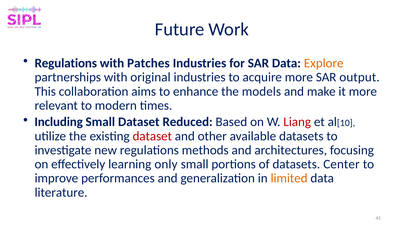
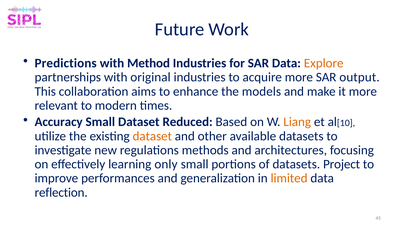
Regulations: Regulations -> Predictions (66, 63)
Patches: Patches -> Method (149, 63)
Including: Including -> Accuracy (59, 122)
Liang colour: red -> orange (297, 122)
dataset colour: red -> orange (152, 136)
Center: Center -> Project (342, 164)
literature: literature -> reflection (61, 193)
